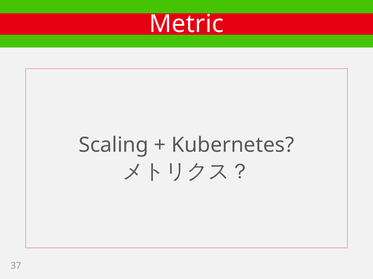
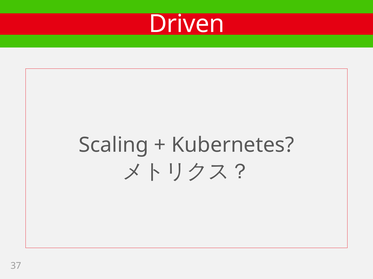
Metric: Metric -> Driven (187, 24)
